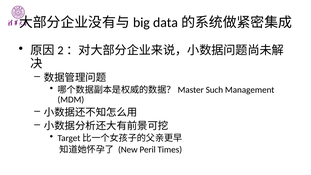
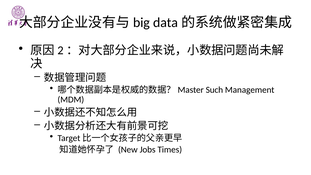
Peril: Peril -> Jobs (148, 150)
